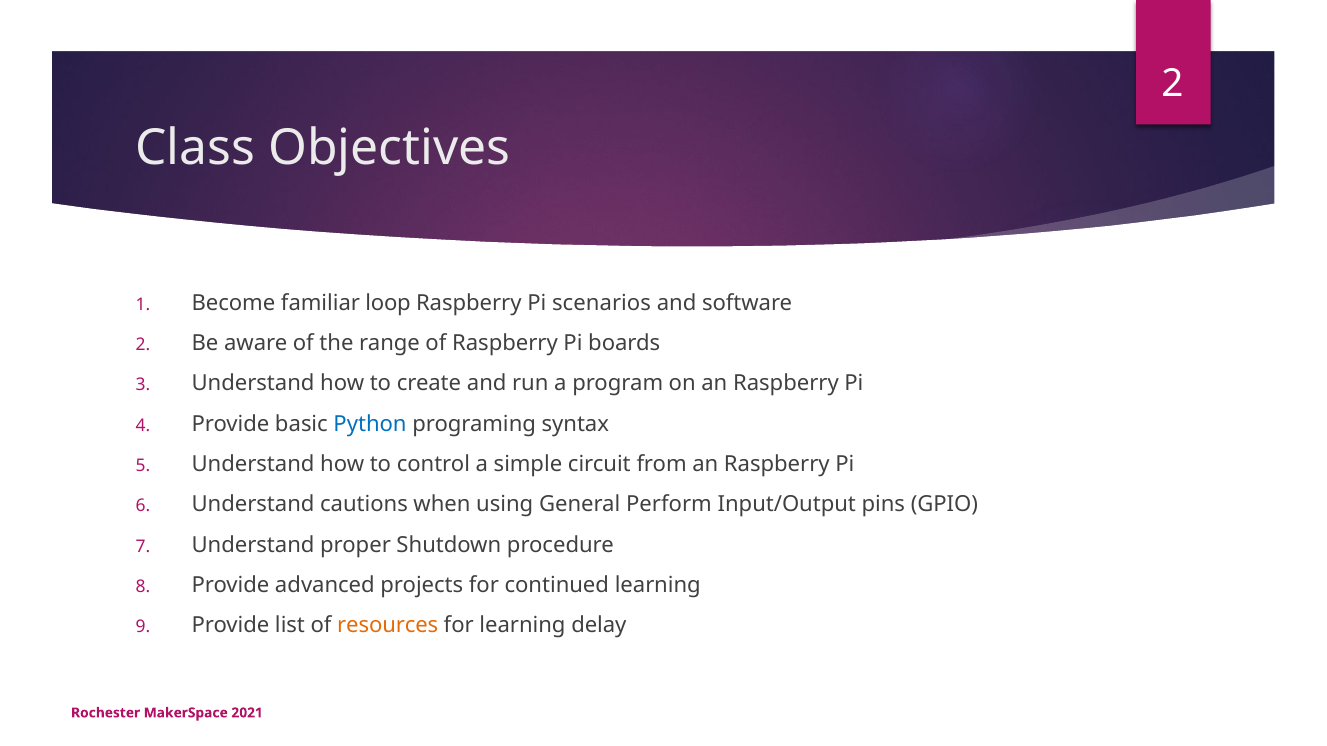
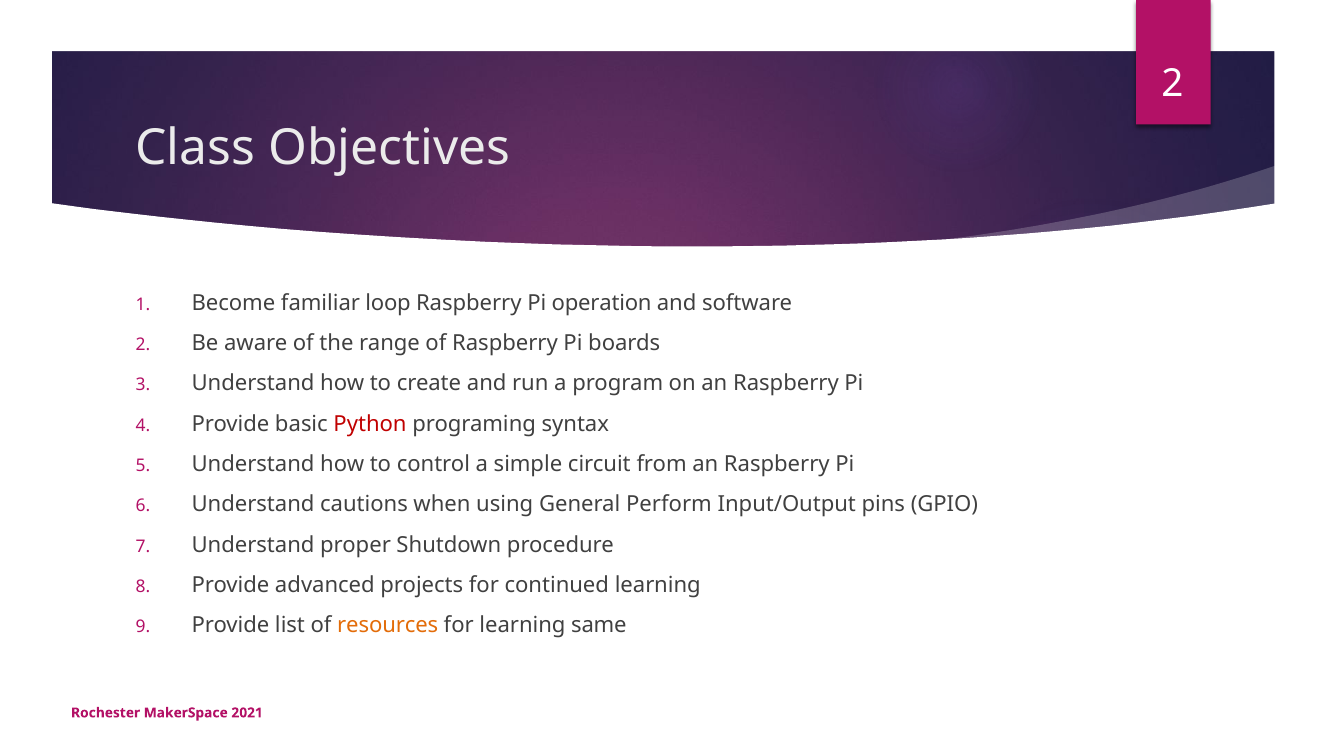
scenarios: scenarios -> operation (602, 303)
Python colour: blue -> red (370, 424)
delay: delay -> same (599, 626)
